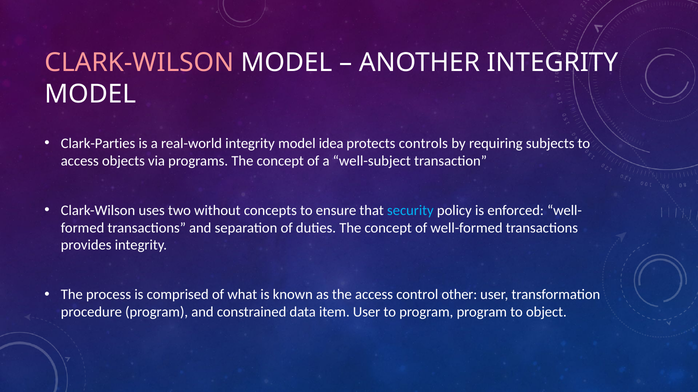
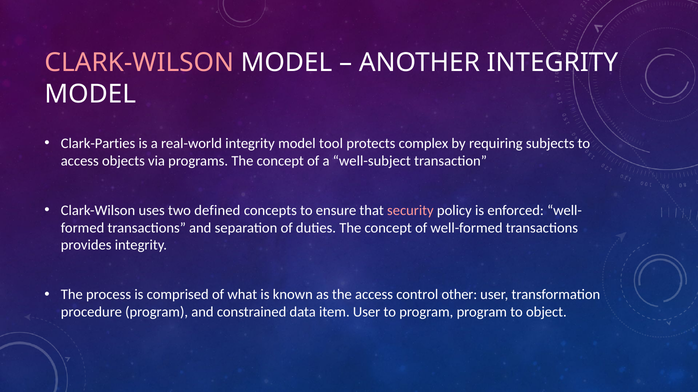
idea: idea -> tool (331, 144)
controls: controls -> complex (423, 144)
without: without -> defined (217, 211)
security colour: light blue -> pink (410, 211)
